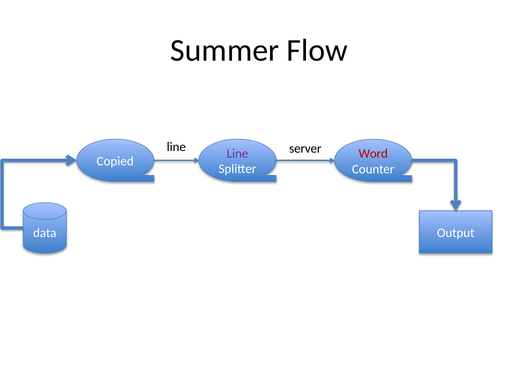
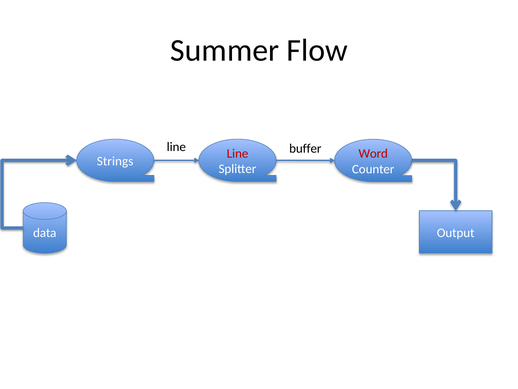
Line colour: purple -> red (238, 153)
server: server -> buffer (305, 148)
Copied: Copied -> Strings (115, 161)
